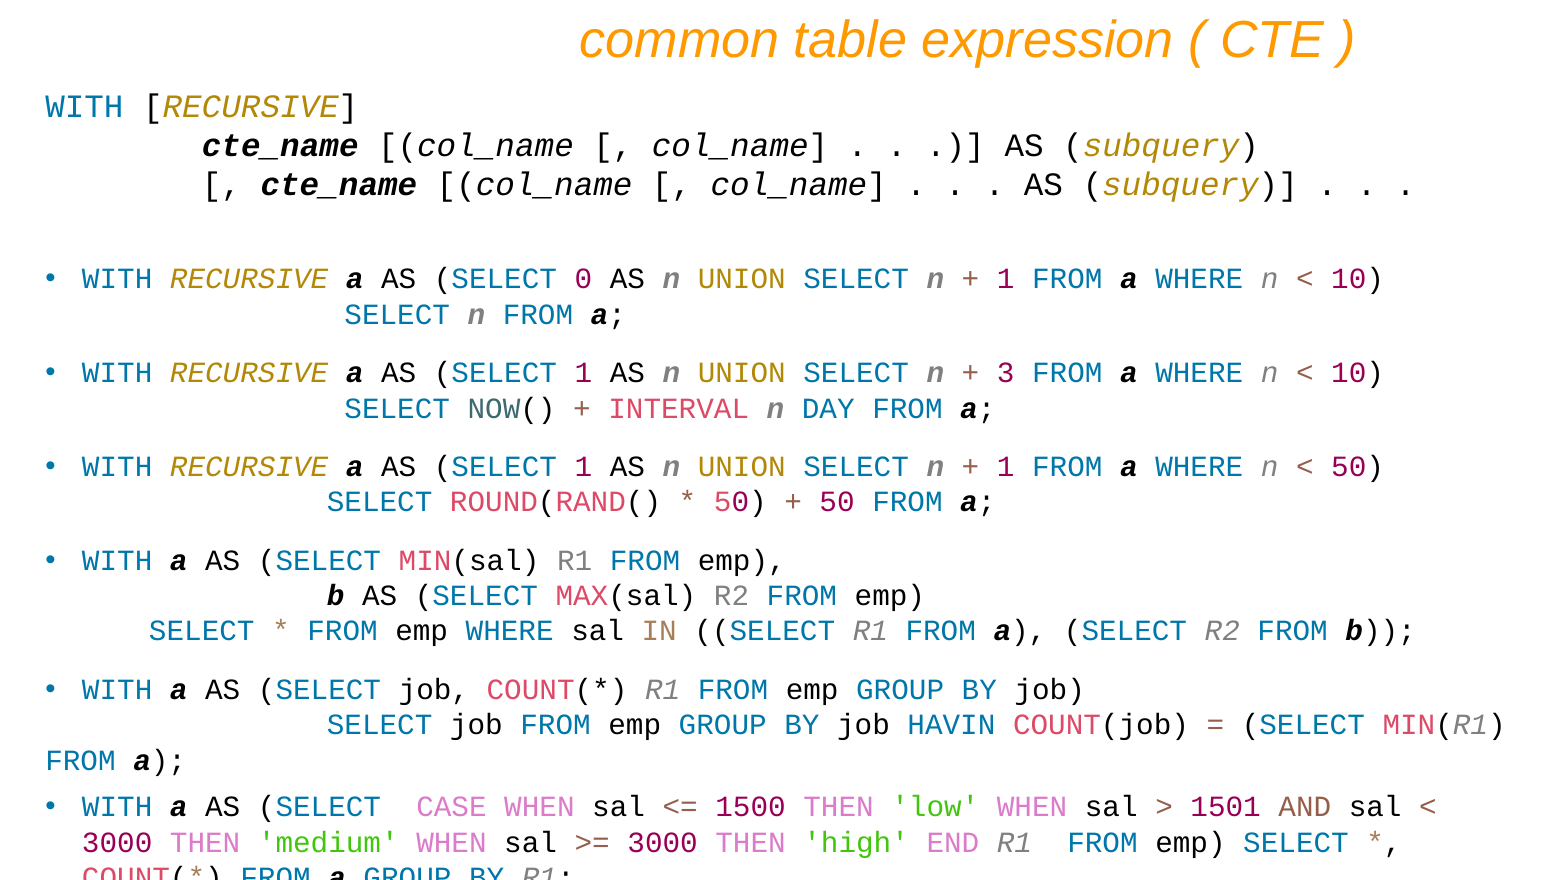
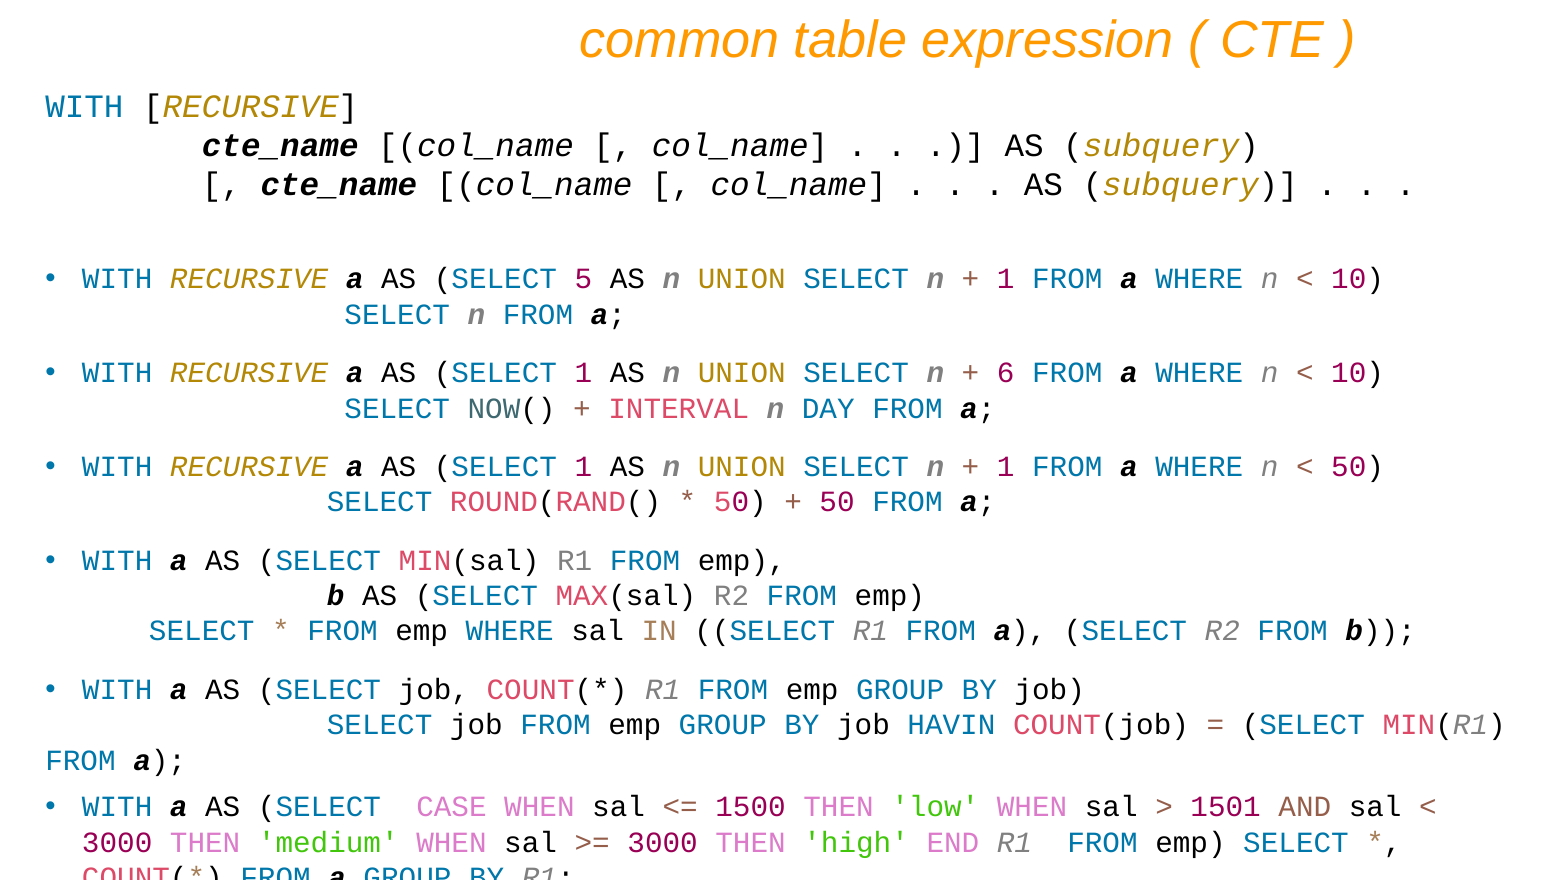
0: 0 -> 5 (583, 279)
3: 3 -> 6 (1006, 373)
